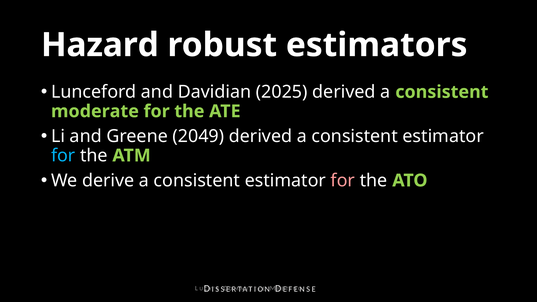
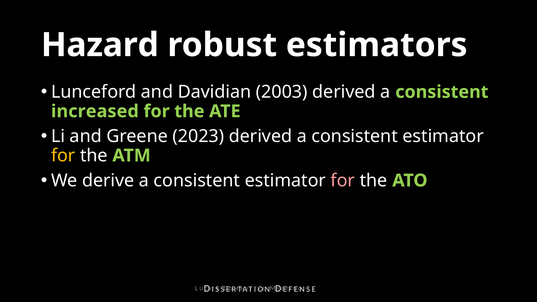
2025: 2025 -> 2003 (282, 92)
moderate: moderate -> increased (95, 111)
2049: 2049 -> 2023 (198, 136)
for colour: light blue -> yellow (63, 156)
